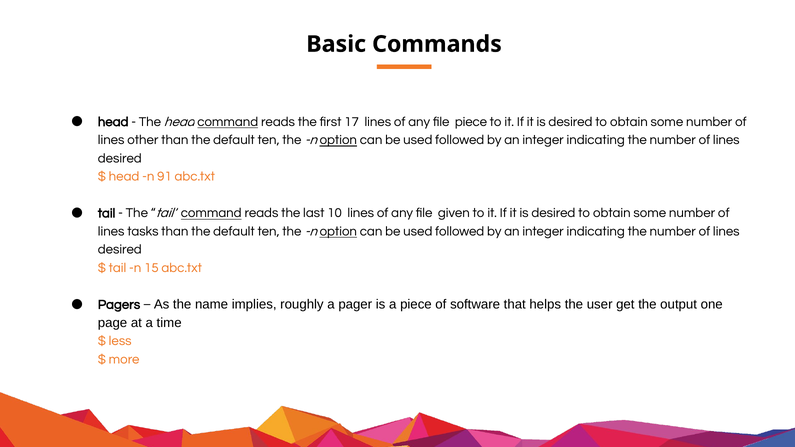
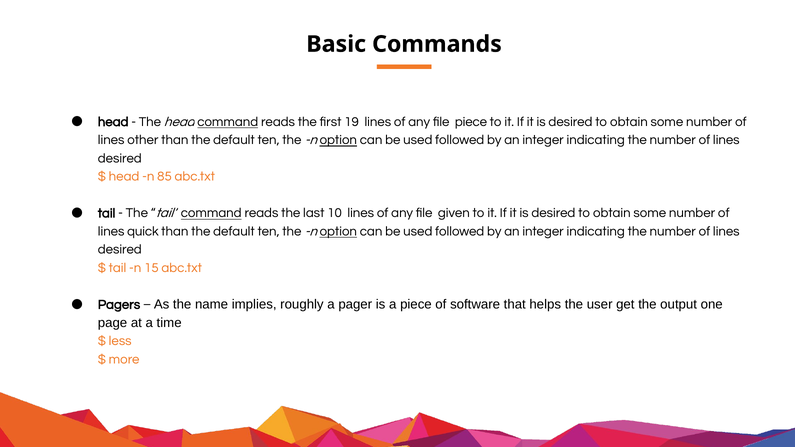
17: 17 -> 19 (352, 122)
91: 91 -> 85 (165, 177)
tasks: tasks -> quick (143, 231)
